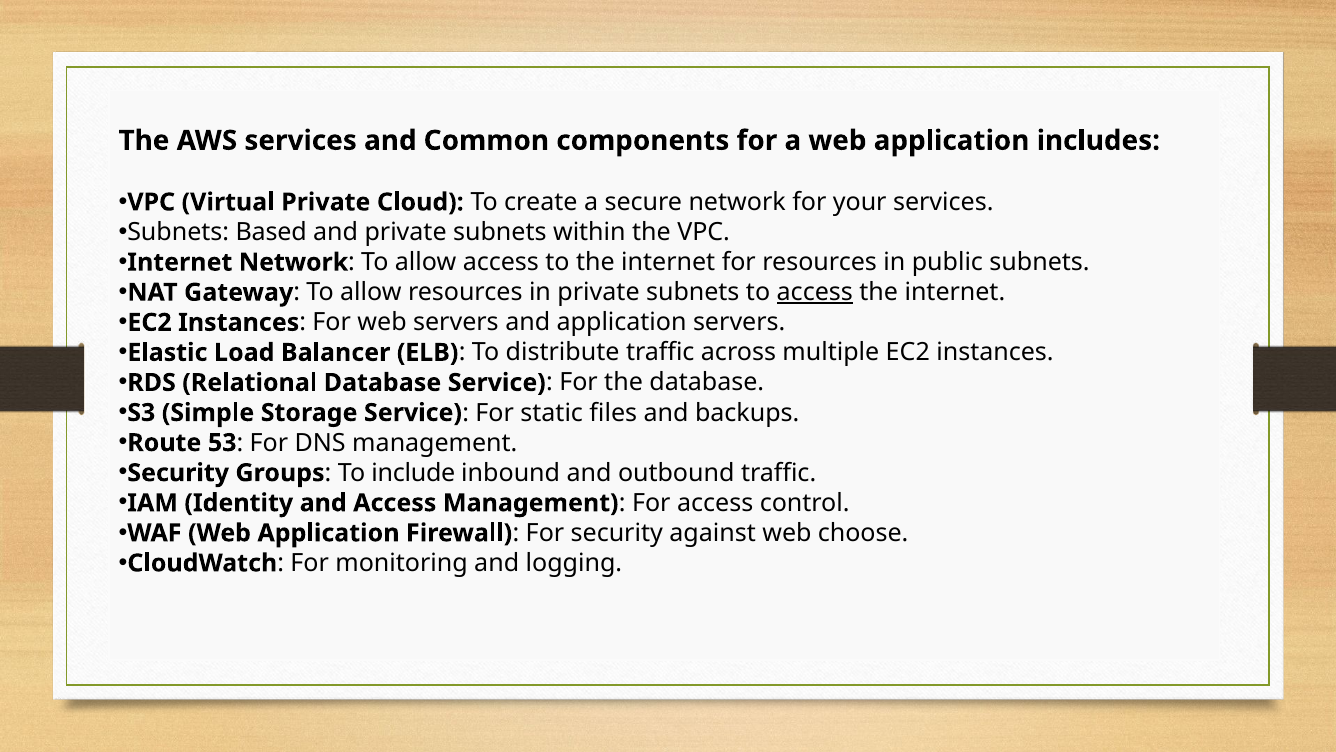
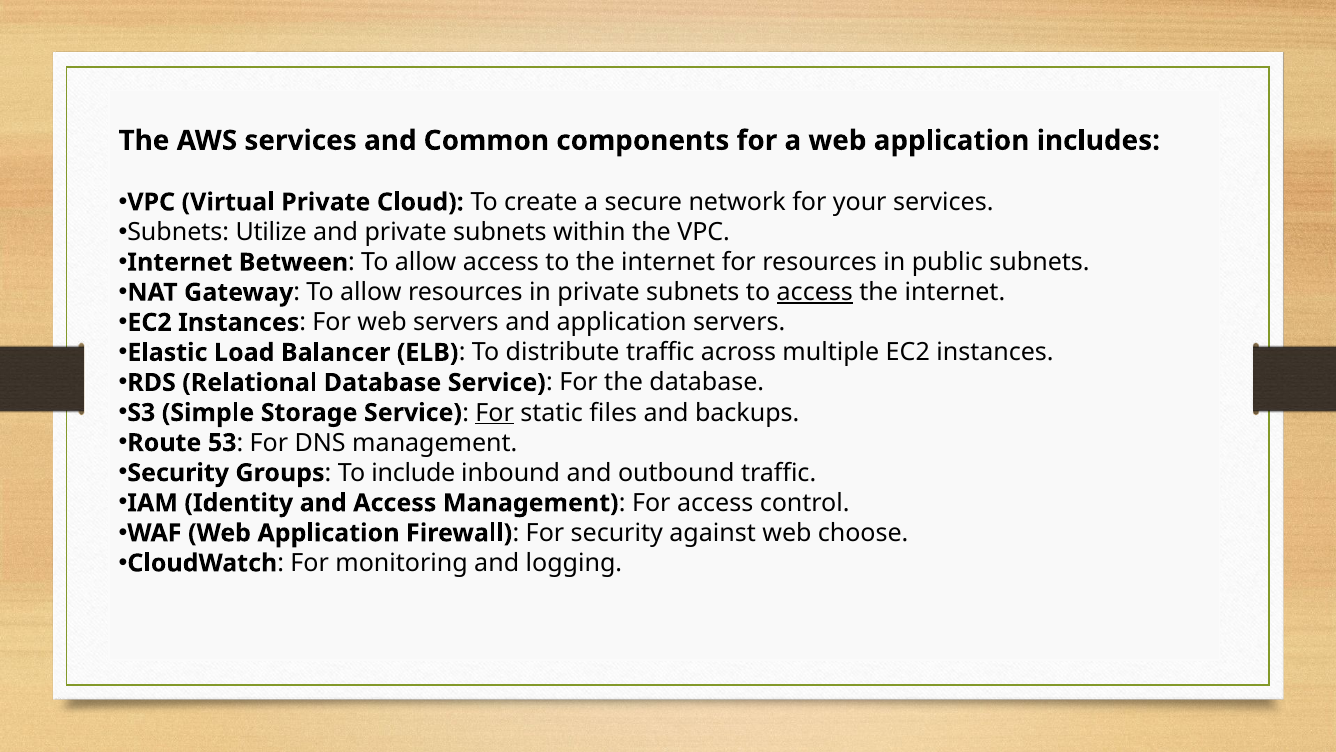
Based: Based -> Utilize (271, 232)
Internet Network: Network -> Between (294, 262)
For underline: none -> present (495, 412)
